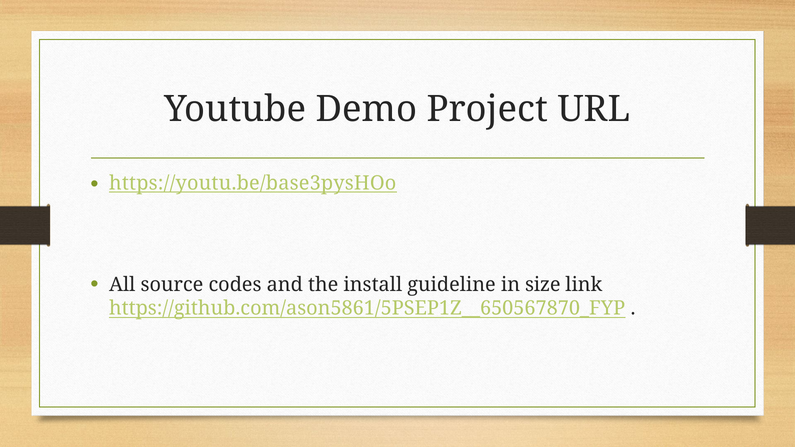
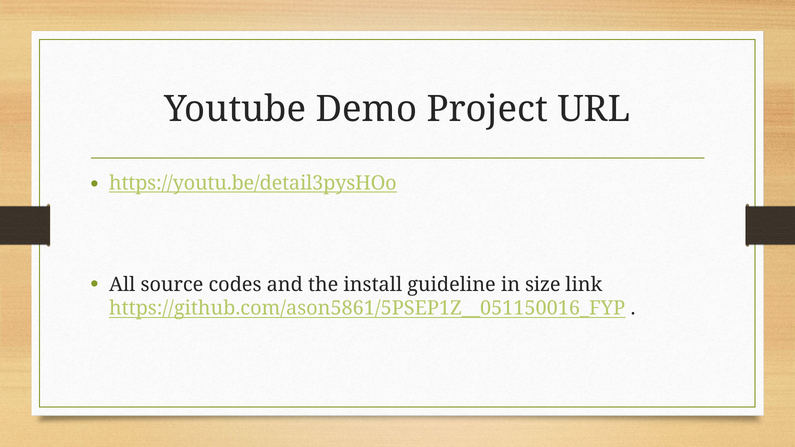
https://youtu.be/base3pysHOo: https://youtu.be/base3pysHOo -> https://youtu.be/detail3pysHOo (253, 183)
https://github.com/ason5861/5PSEP1Z__650567870_FYP: https://github.com/ason5861/5PSEP1Z__650567870_FYP -> https://github.com/ason5861/5PSEP1Z__051150016_FYP (367, 309)
